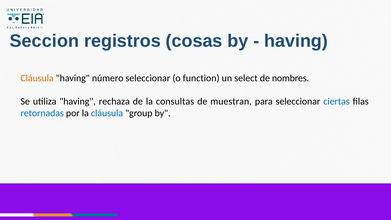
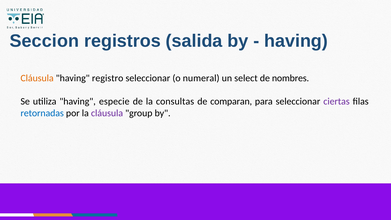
cosas: cosas -> salida (194, 41)
número: número -> registro (108, 78)
function: function -> numeral (201, 78)
rechaza: rechaza -> especie (114, 101)
muestran: muestran -> comparan (231, 101)
ciertas colour: blue -> purple (337, 101)
cláusula colour: blue -> purple (107, 113)
